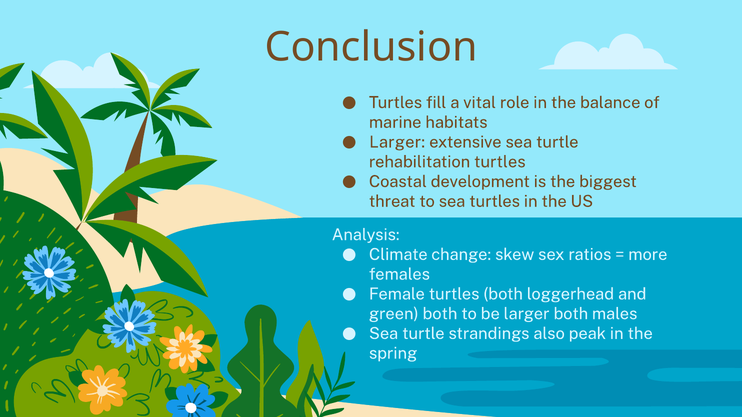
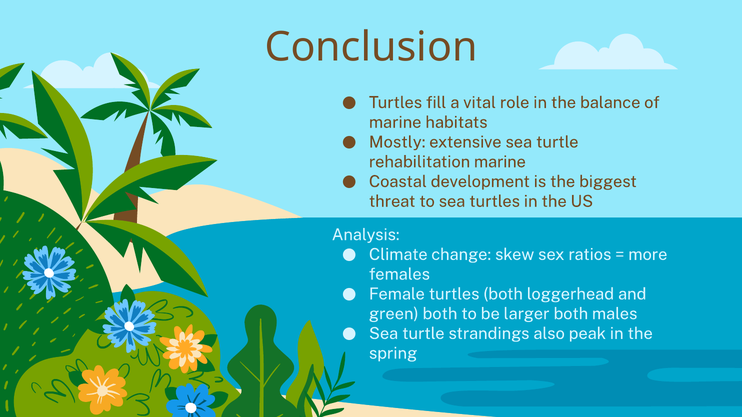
Larger: Larger -> Mostly (397, 142)
rehabilitation turtles: turtles -> marine (500, 162)
